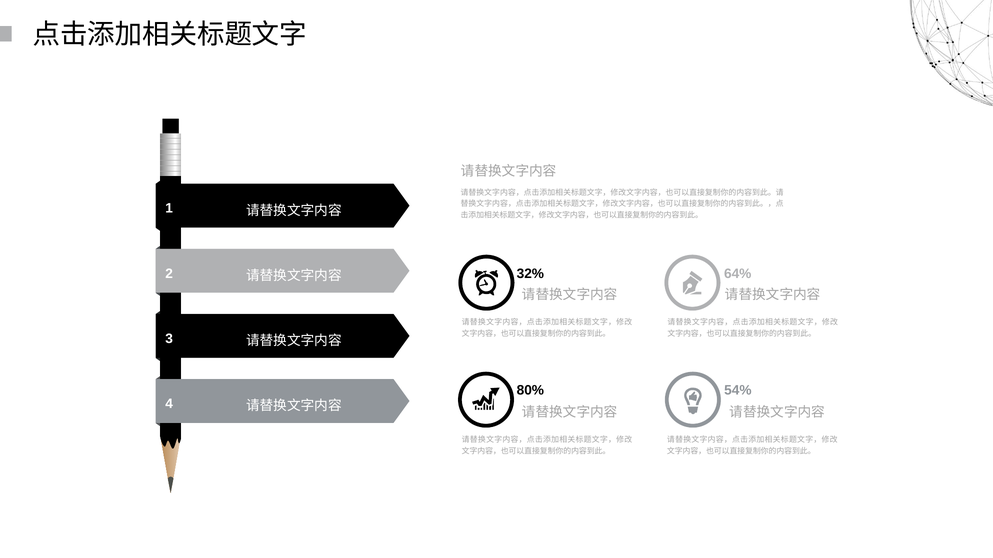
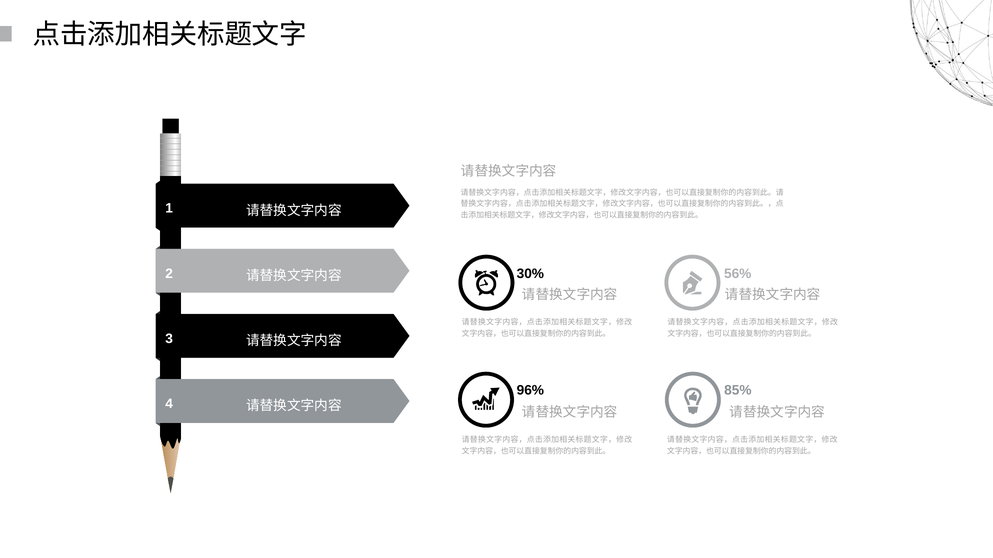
32%: 32% -> 30% (530, 274)
64%: 64% -> 56% (738, 274)
80%: 80% -> 96% (530, 391)
54%: 54% -> 85% (738, 391)
